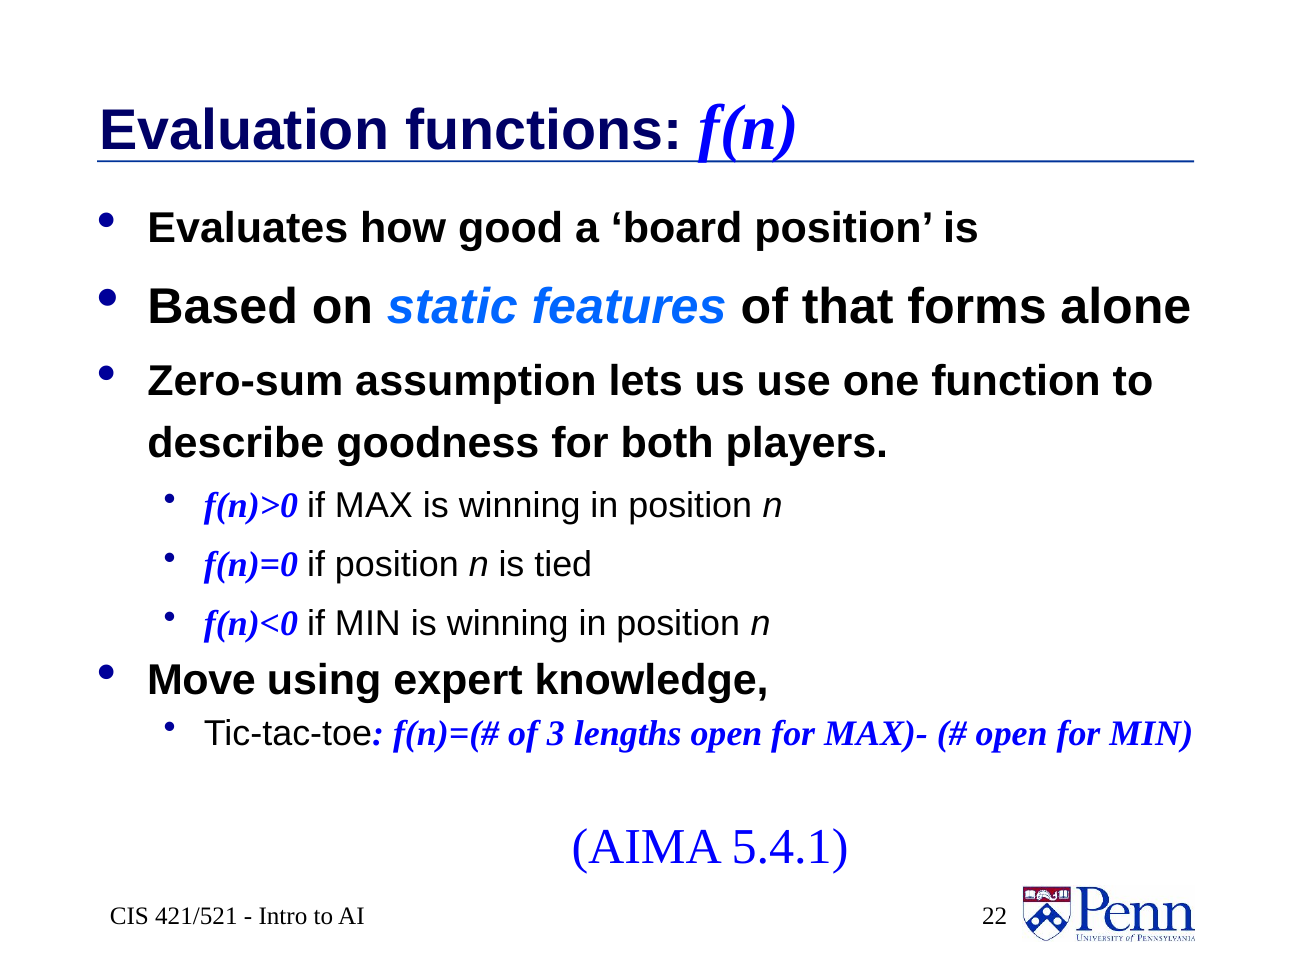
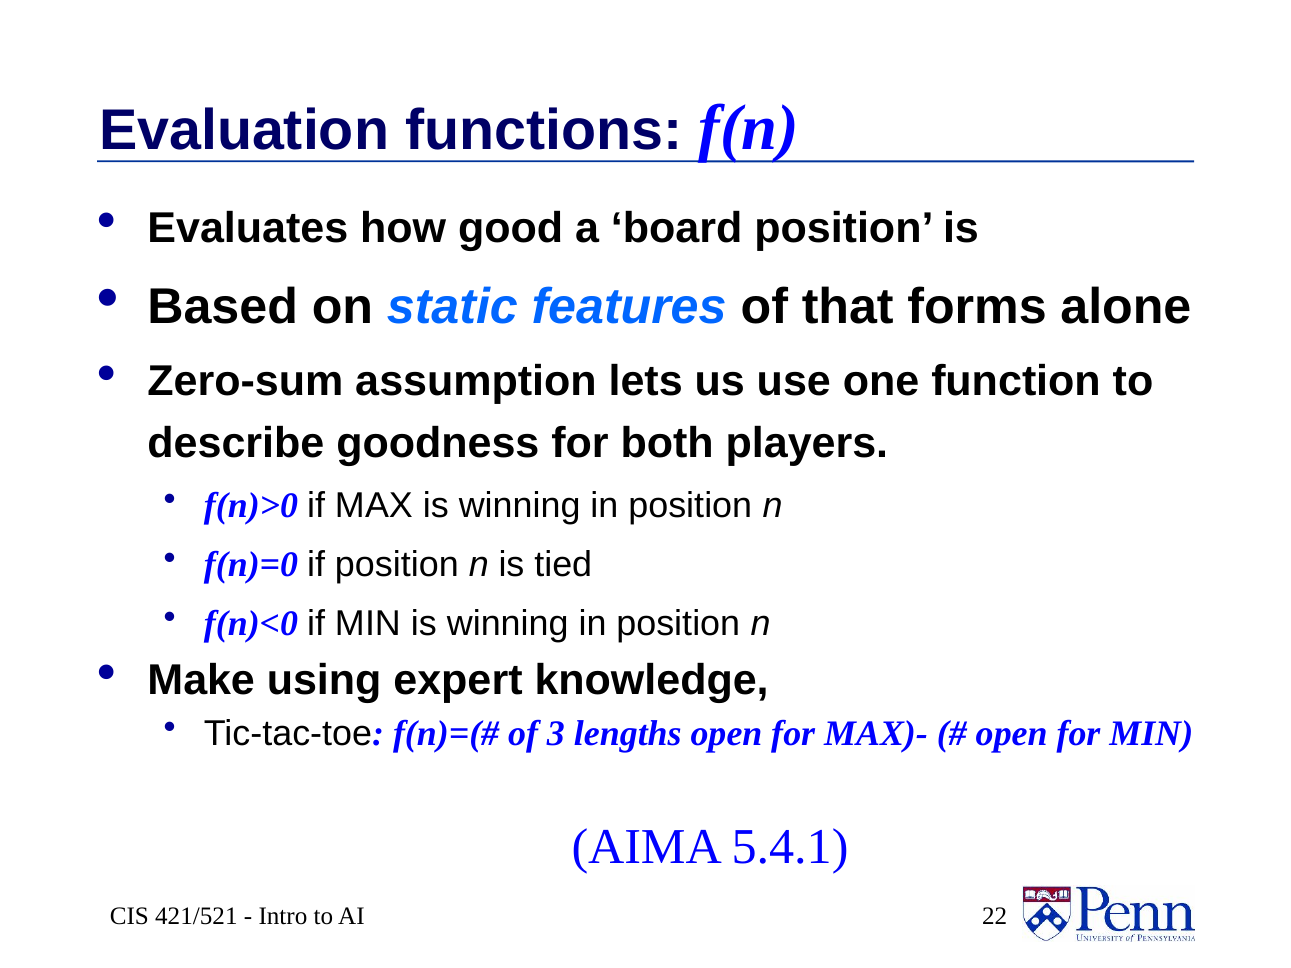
Move: Move -> Make (201, 680)
